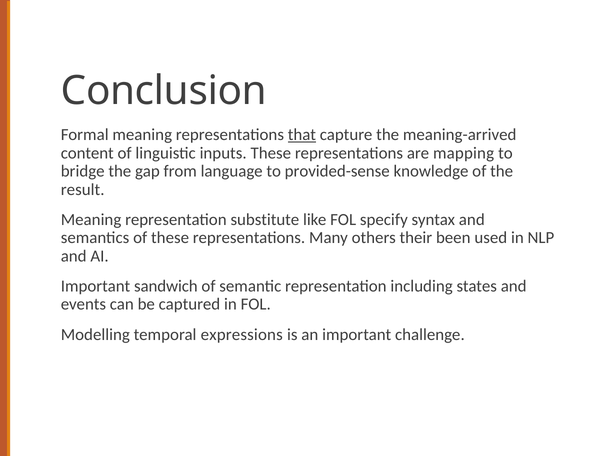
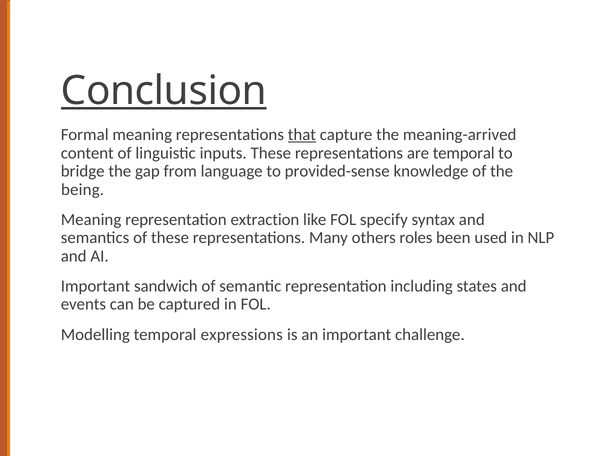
Conclusion underline: none -> present (164, 91)
are mapping: mapping -> temporal (464, 153)
result: result -> being (83, 190)
substitute: substitute -> extraction (265, 220)
their: their -> roles (416, 238)
